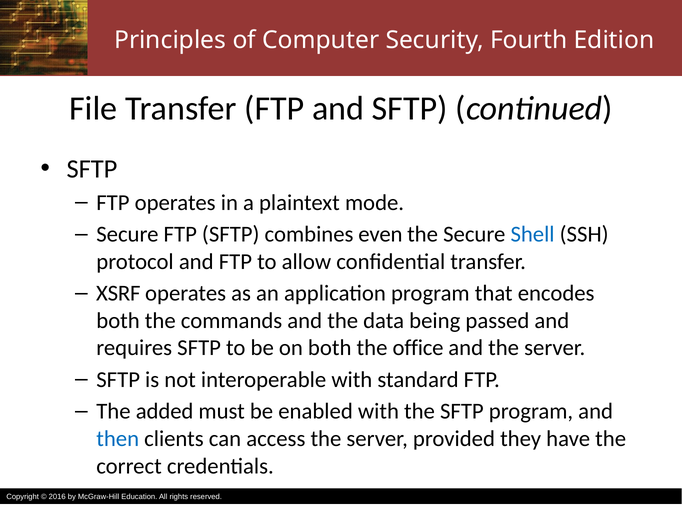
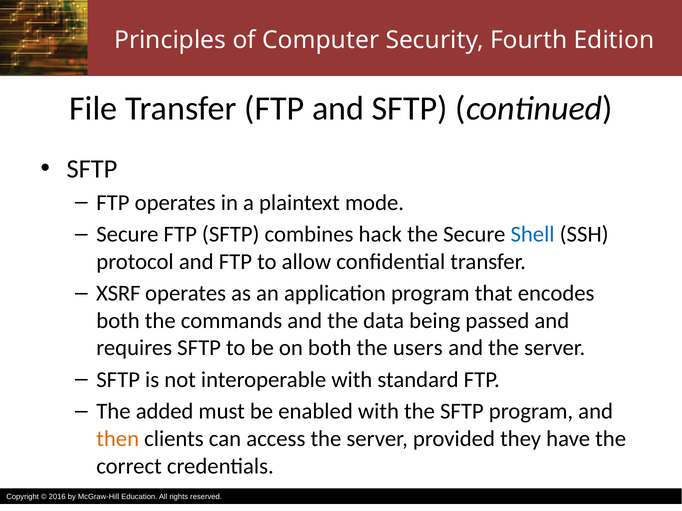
even: even -> hack (380, 235)
office: office -> users (418, 348)
then colour: blue -> orange (118, 439)
